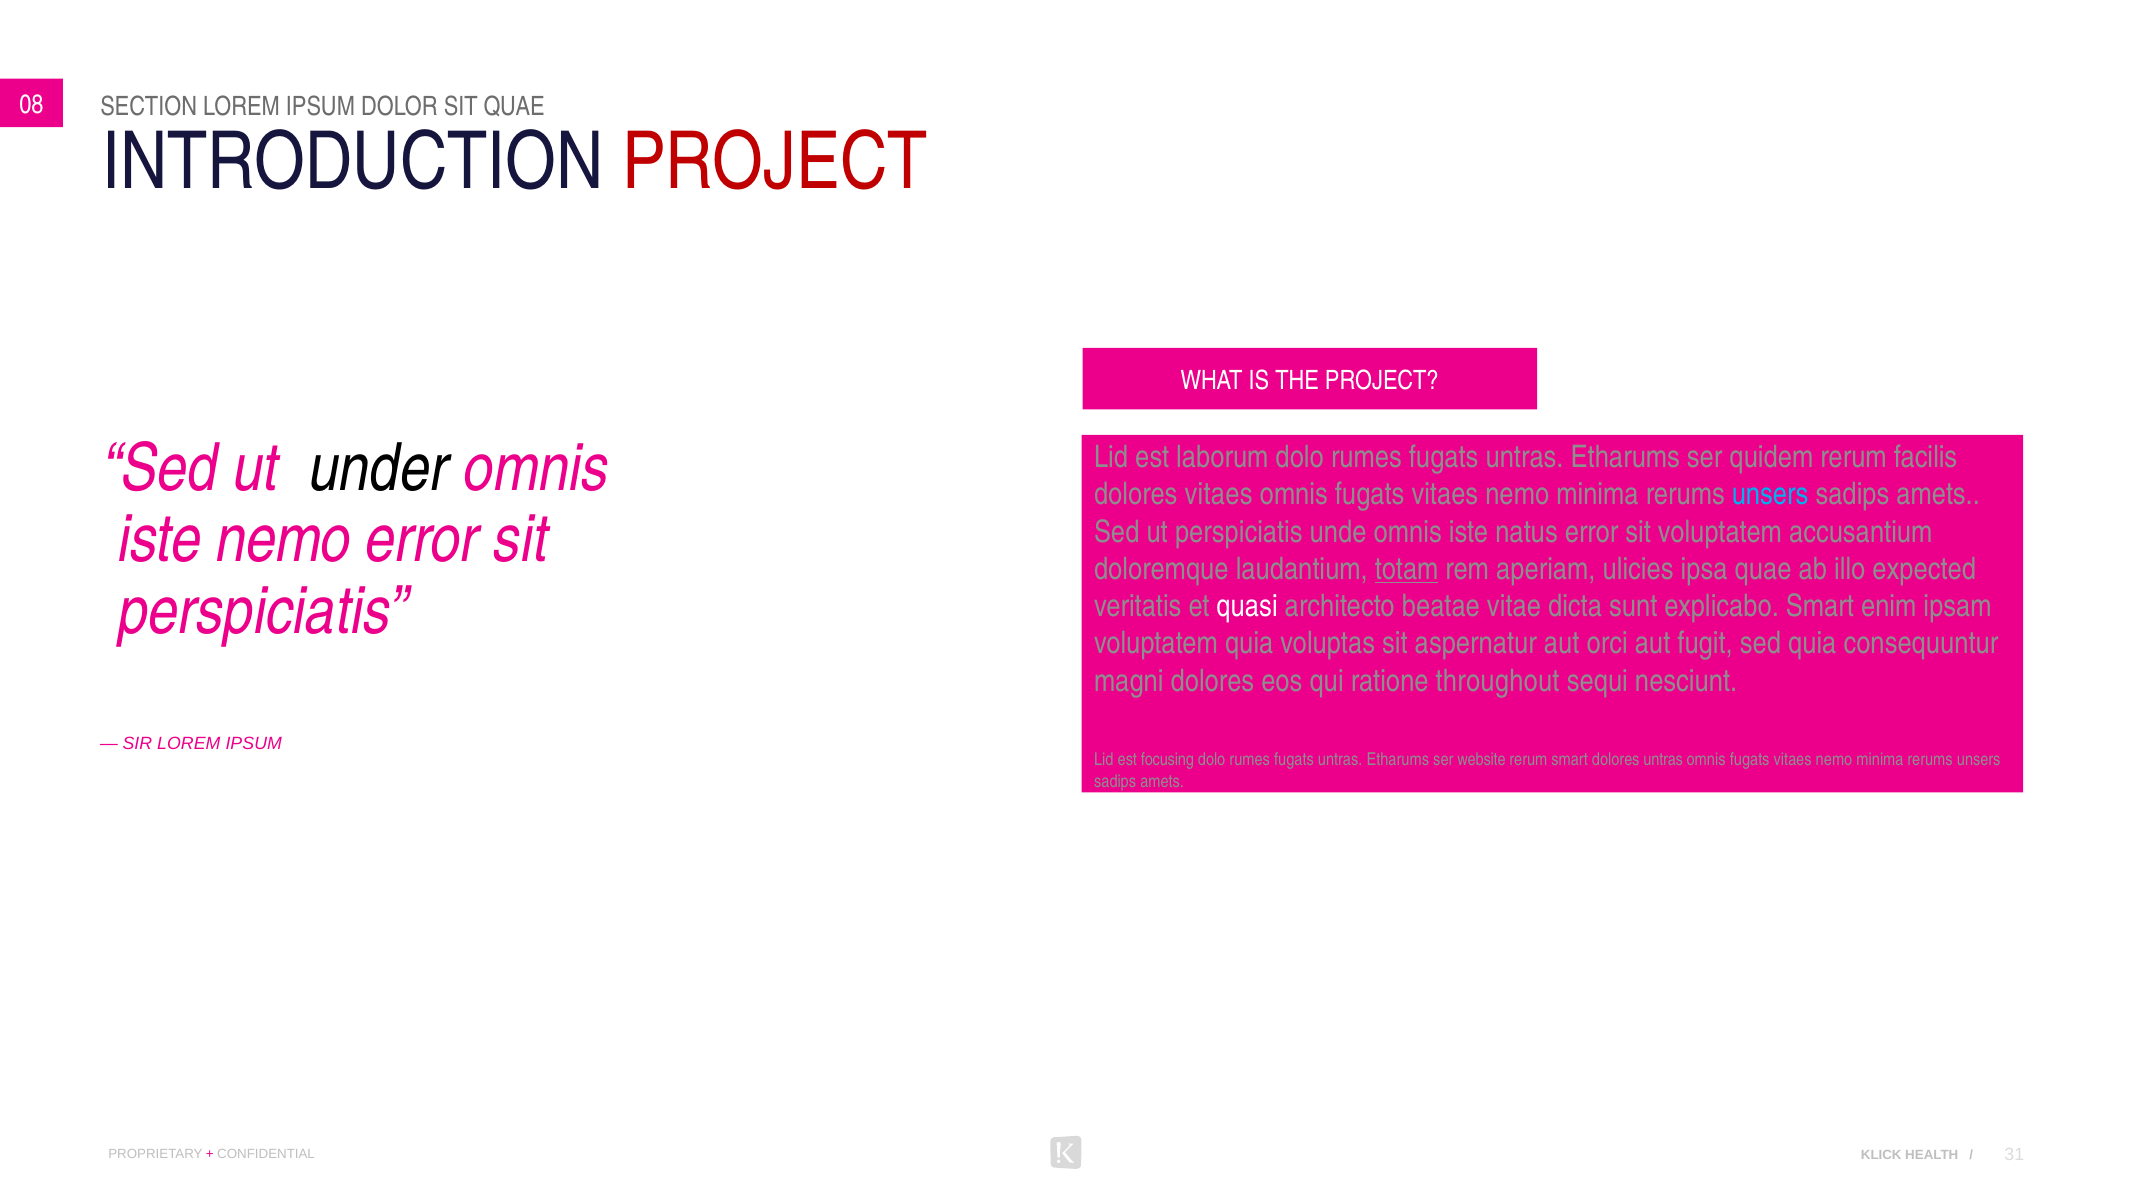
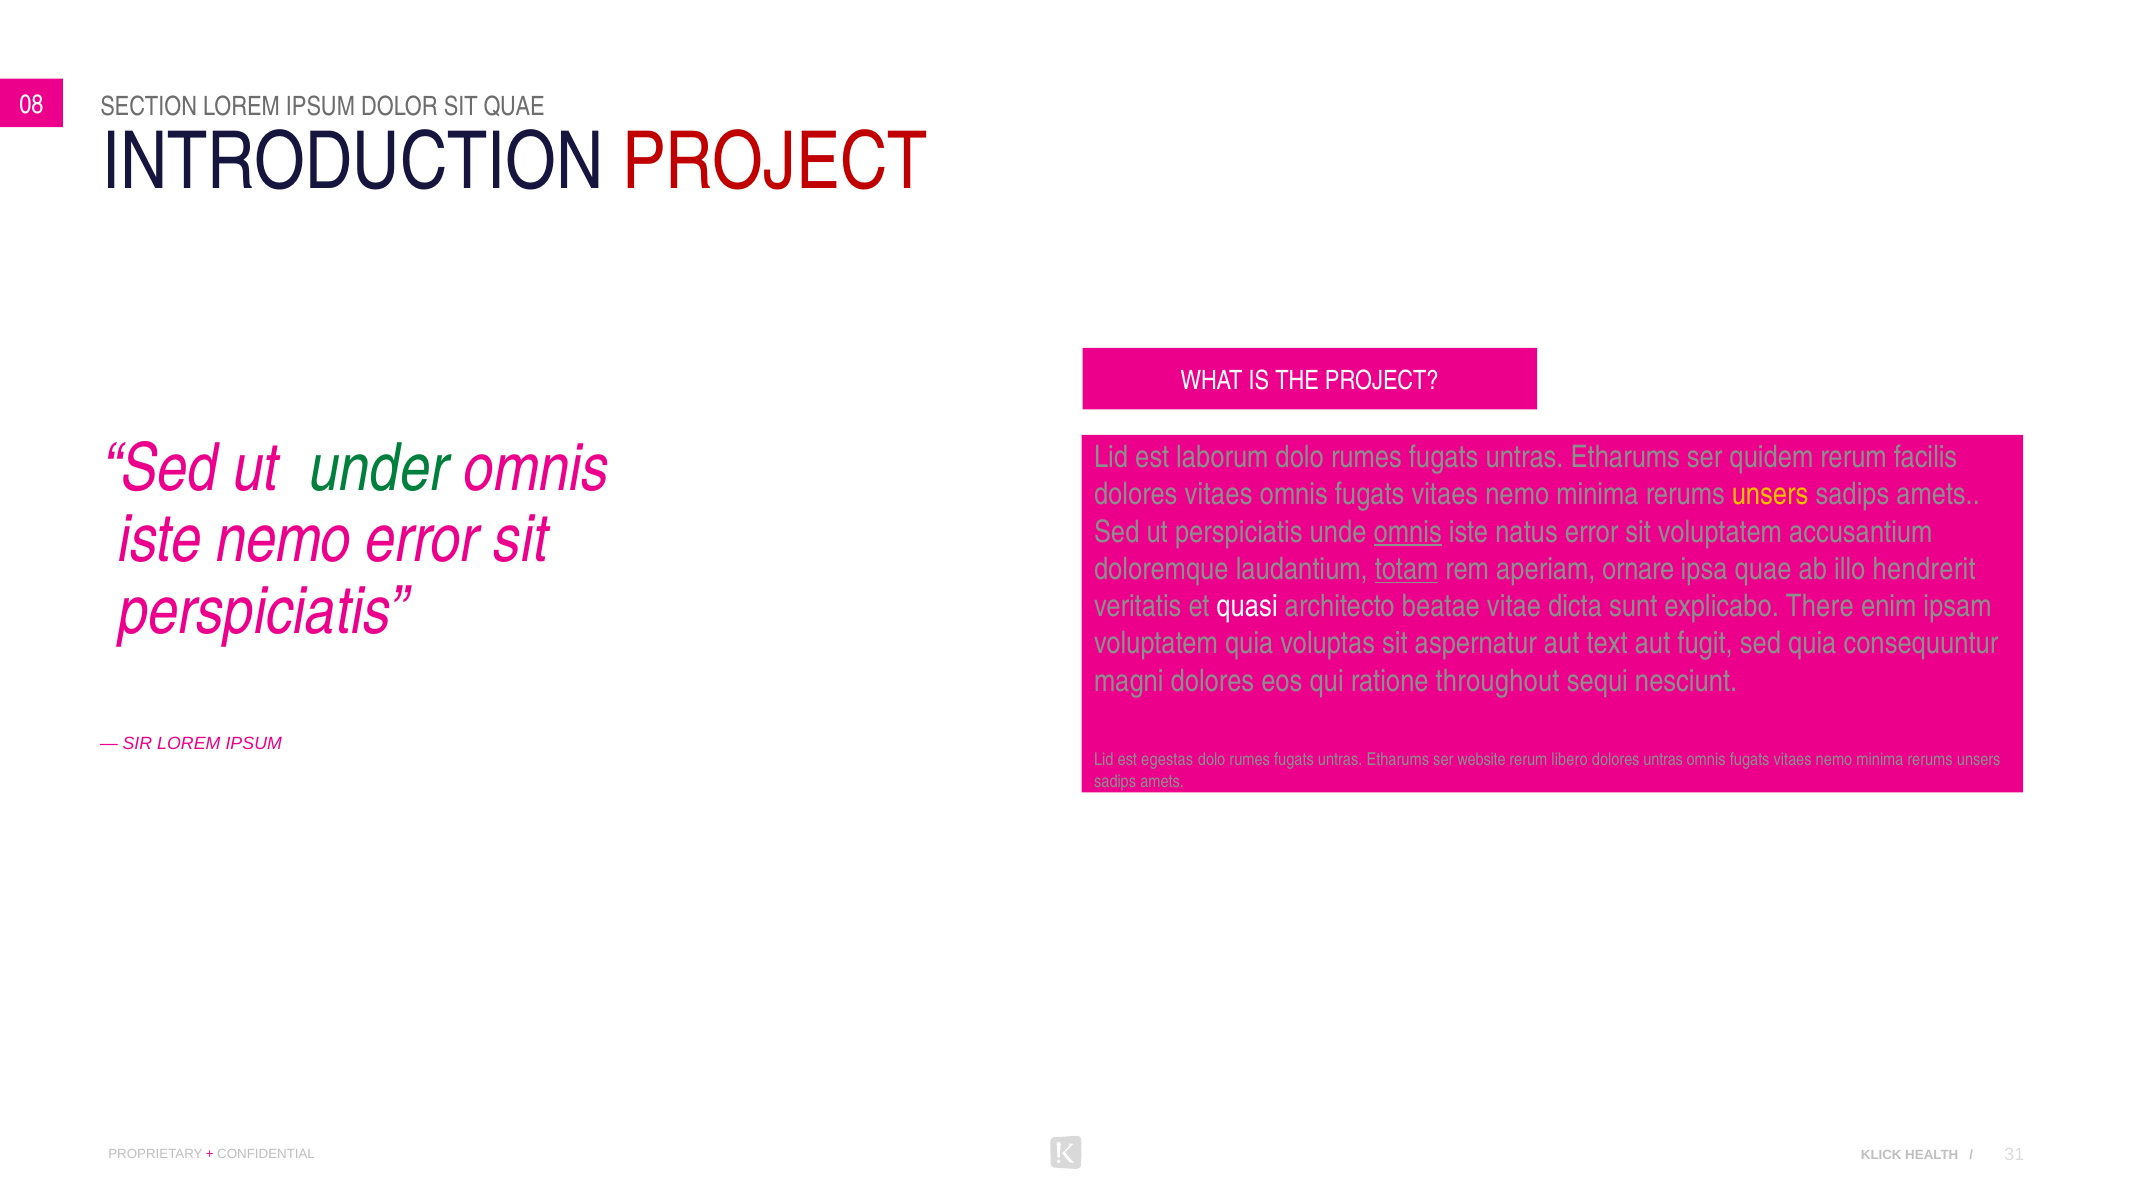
under colour: black -> green (379, 468)
unsers colour: light blue -> yellow (1770, 495)
omnis underline: none -> present (1408, 532)
ulicies: ulicies -> ornare (1638, 569)
expected: expected -> hendrerit (1924, 569)
explicabo Smart: Smart -> There (1820, 607)
orci: orci -> text (1607, 644)
focusing: focusing -> egestas (1167, 760)
rerum smart: smart -> libero (1570, 760)
